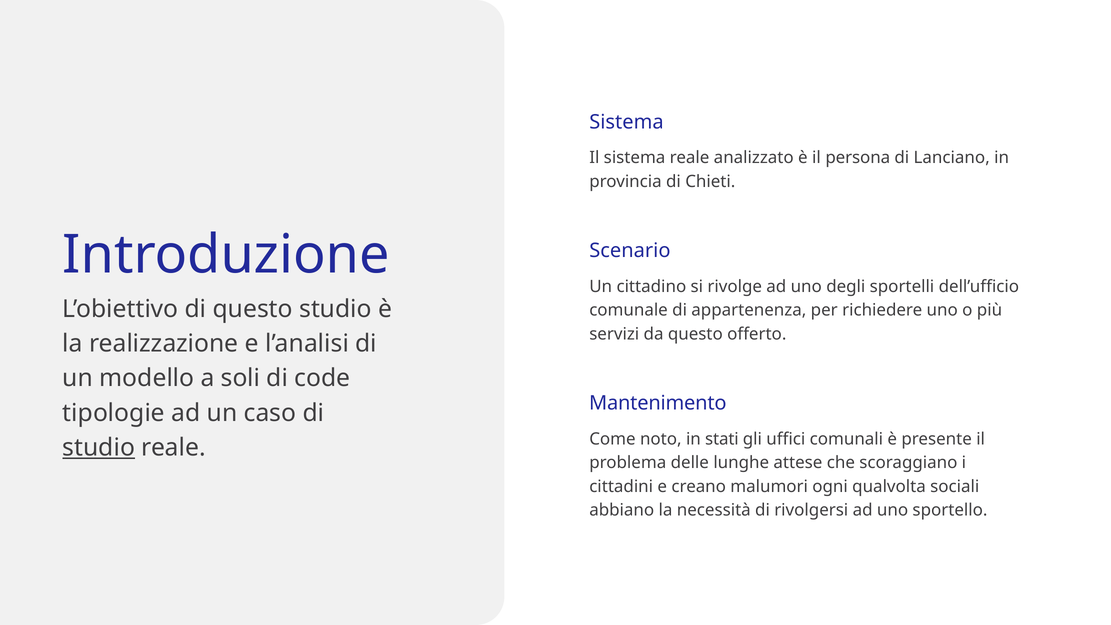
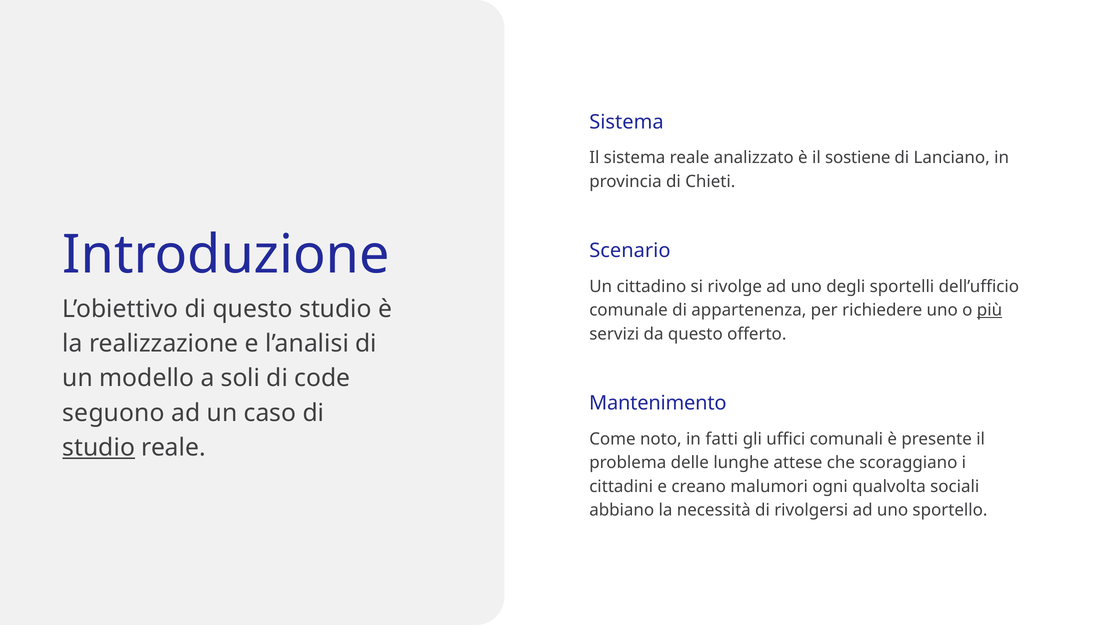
persona: persona -> sostiene (858, 158)
più underline: none -> present (990, 310)
tipologie: tipologie -> seguono (114, 413)
stati: stati -> fatti (722, 439)
